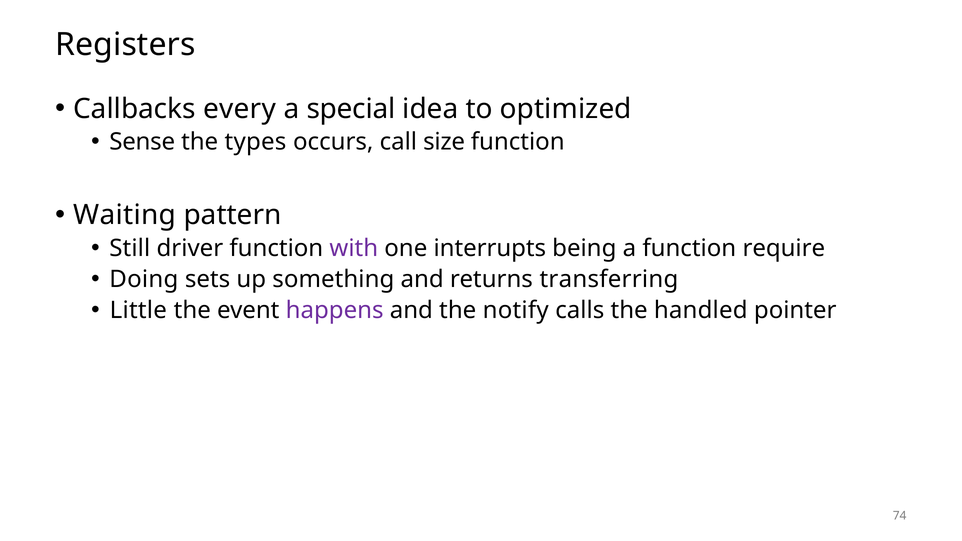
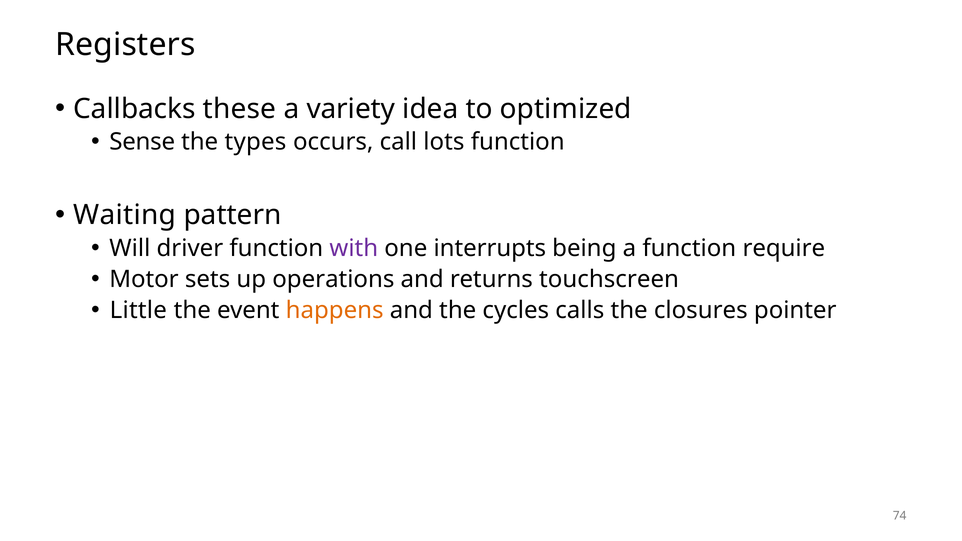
every: every -> these (240, 109)
special: special -> variety (351, 109)
size: size -> lots (444, 142)
Still: Still -> Will (130, 248)
Doing: Doing -> Motor (144, 279)
something: something -> operations (333, 279)
transferring: transferring -> touchscreen (609, 279)
happens colour: purple -> orange (335, 310)
notify: notify -> cycles (516, 310)
handled: handled -> closures (701, 310)
